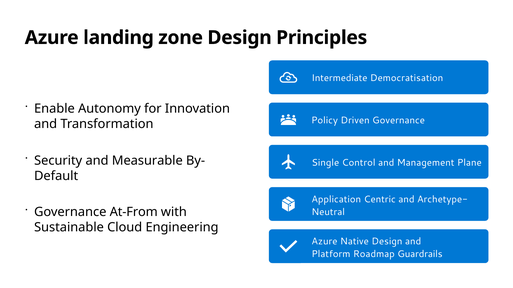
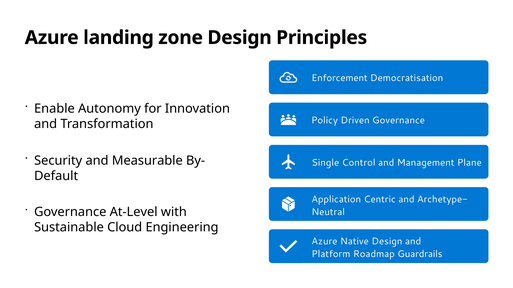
Intermediate: Intermediate -> Enforcement (340, 78)
At-From: At-From -> At-Level (134, 212)
